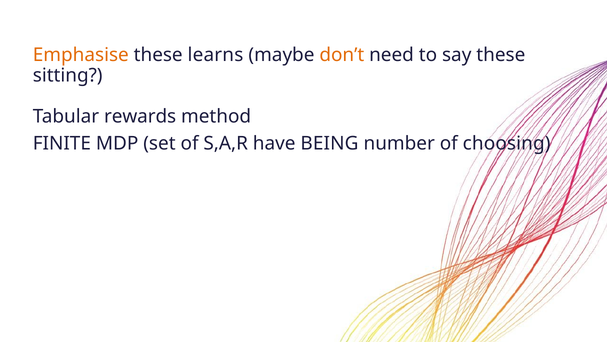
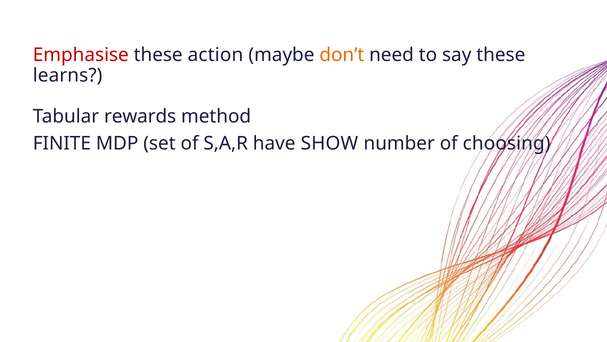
Emphasise colour: orange -> red (81, 55)
learns: learns -> action (215, 55)
sitting: sitting -> learns (68, 76)
BEING: BEING -> SHOW (329, 143)
